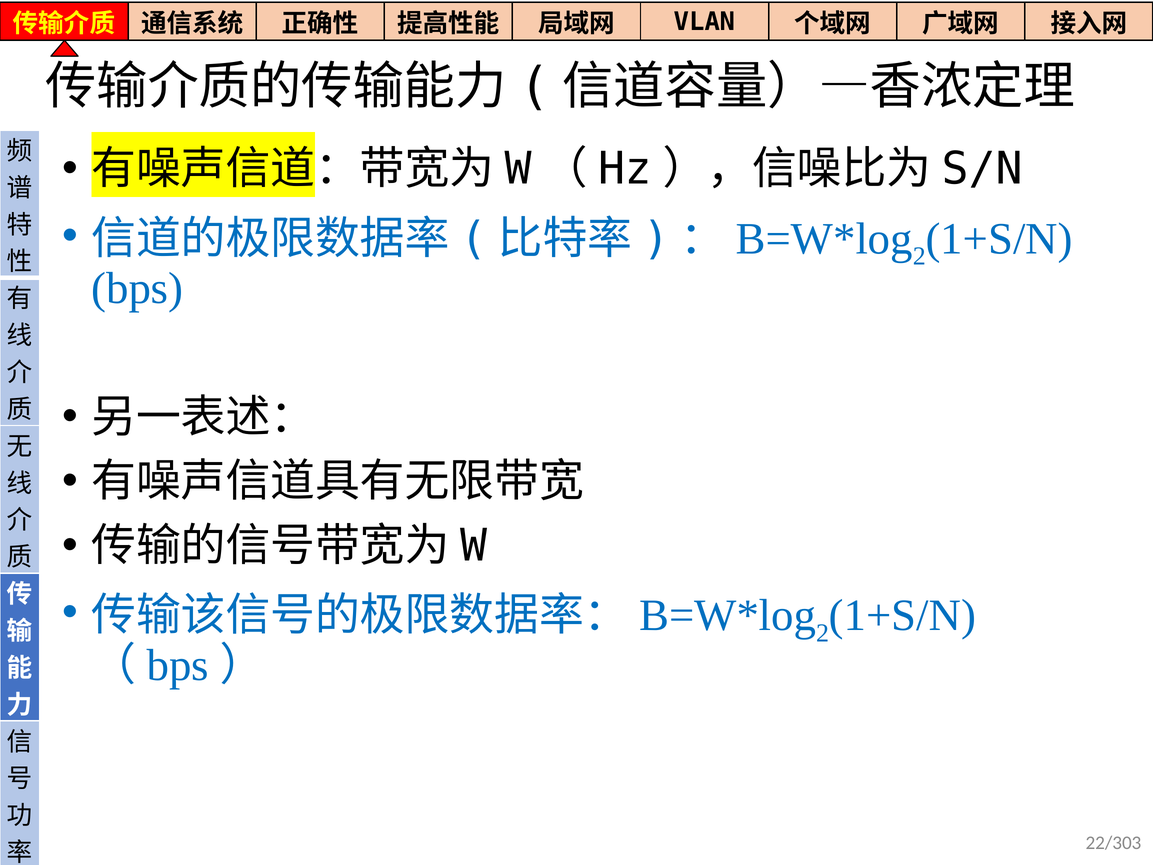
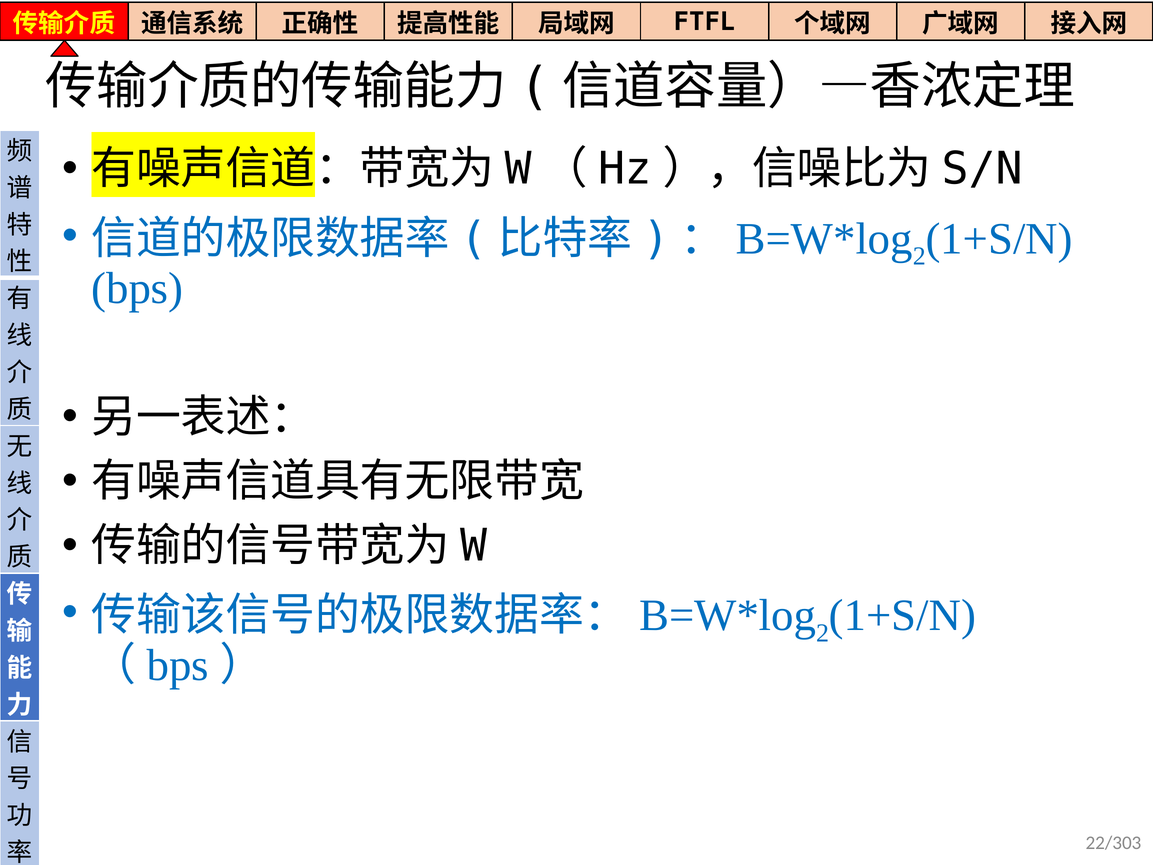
VLAN: VLAN -> FTFL (705, 22)
